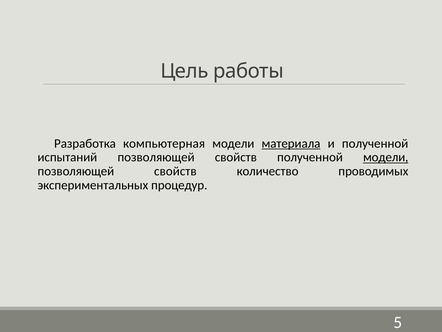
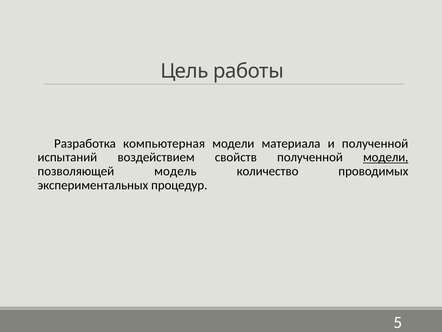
материала underline: present -> none (291, 143)
испытаний позволяющей: позволяющей -> воздействием (156, 157)
свойств: свойств -> модель (175, 171)
